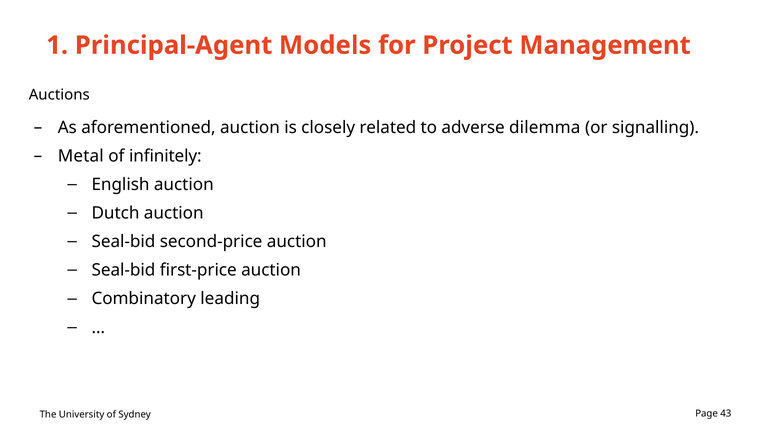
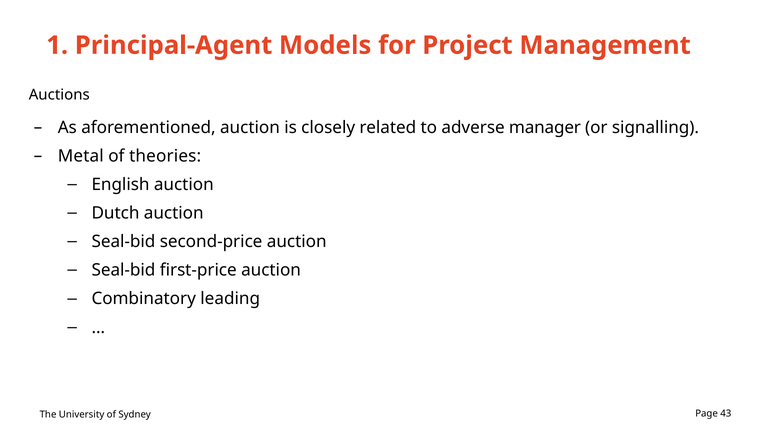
dilemma: dilemma -> manager (545, 127)
infinitely: infinitely -> theories (165, 156)
